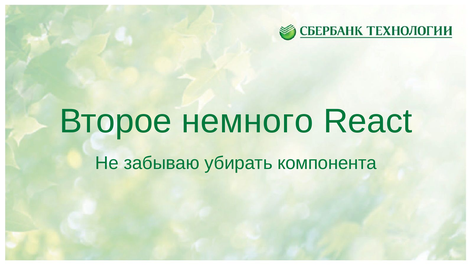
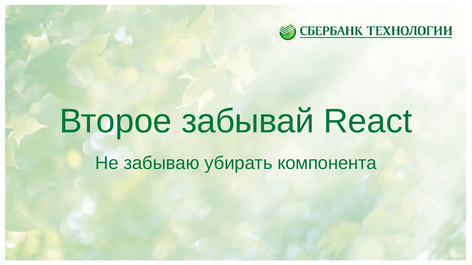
немного: немного -> забывай (248, 122)
